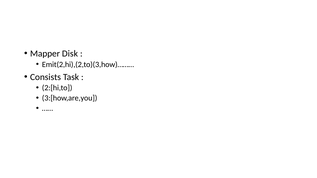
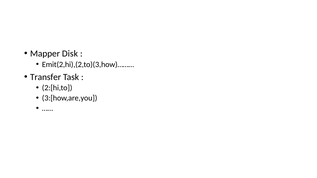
Consists: Consists -> Transfer (46, 77)
